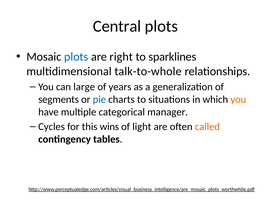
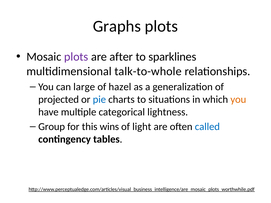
Central: Central -> Graphs (117, 26)
plots colour: blue -> purple (76, 57)
right: right -> after (121, 57)
years: years -> hazel (120, 87)
segments: segments -> projected (59, 99)
manager: manager -> lightness (168, 112)
Cycles: Cycles -> Group (52, 127)
called colour: orange -> blue (207, 127)
